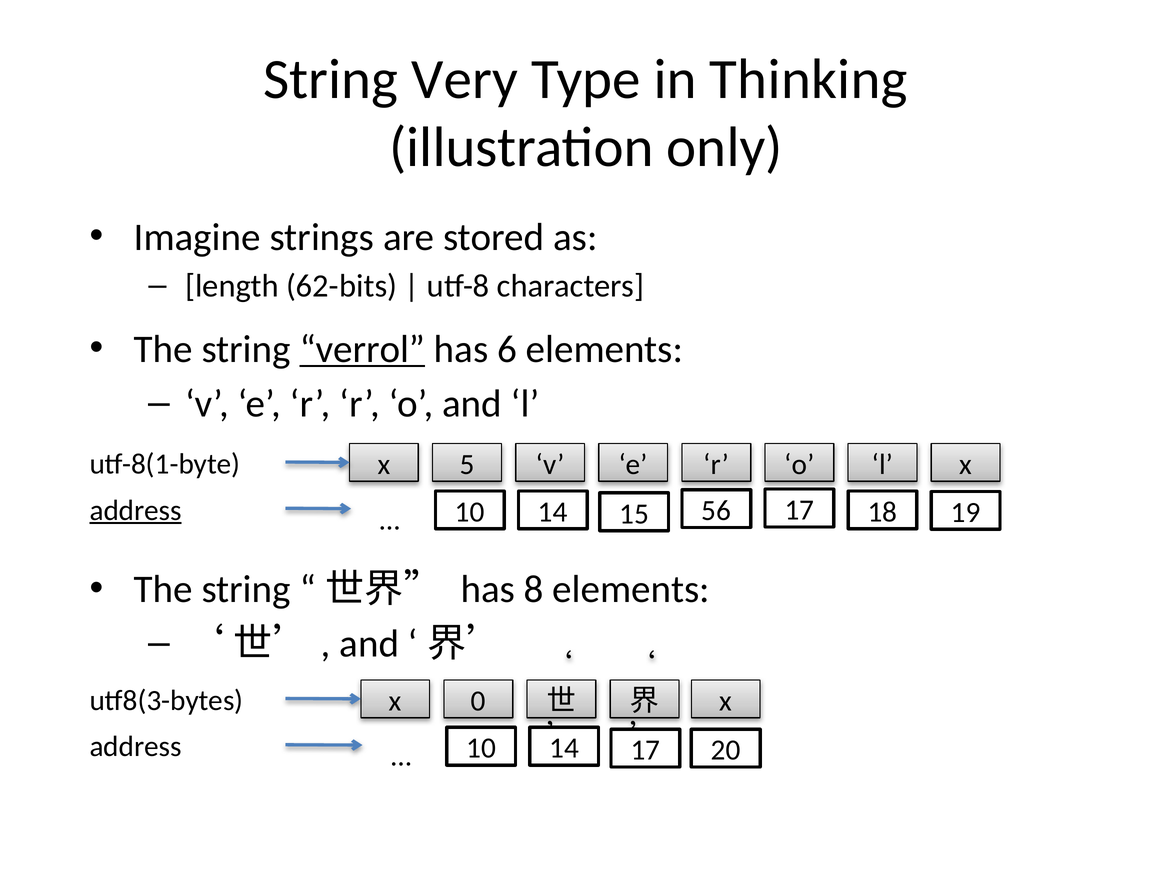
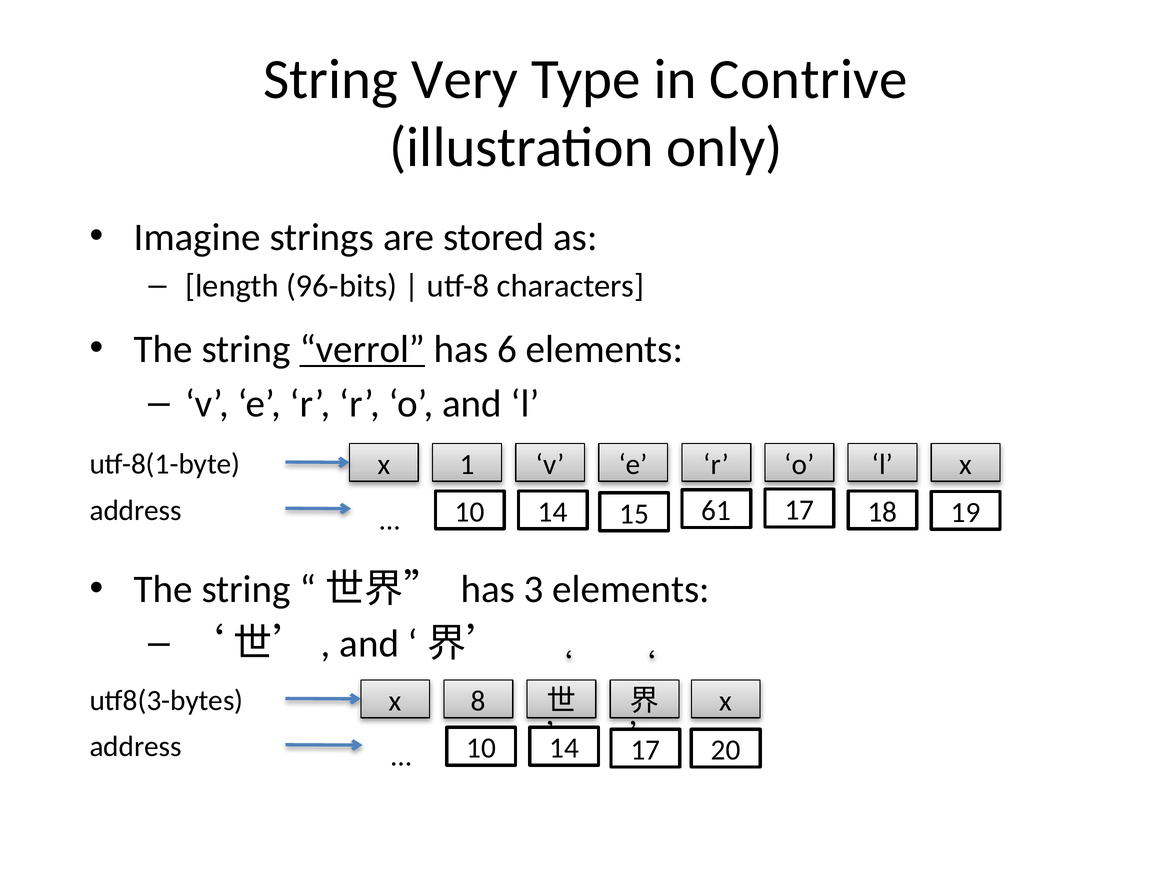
Thinking: Thinking -> Contrive (809, 79)
62-bits: 62-bits -> 96-bits (342, 286)
5: 5 -> 1 (467, 464)
address underline: present -> none (136, 510)
56: 56 -> 61 (716, 511)
8: 8 -> 3 (534, 589)
0: 0 -> 8 (478, 701)
